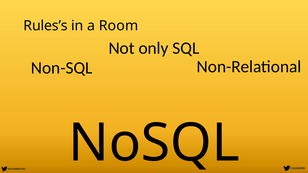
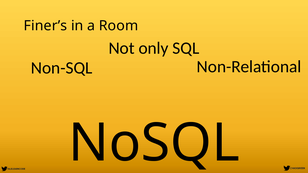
Rules’s: Rules’s -> Finer’s (45, 26)
